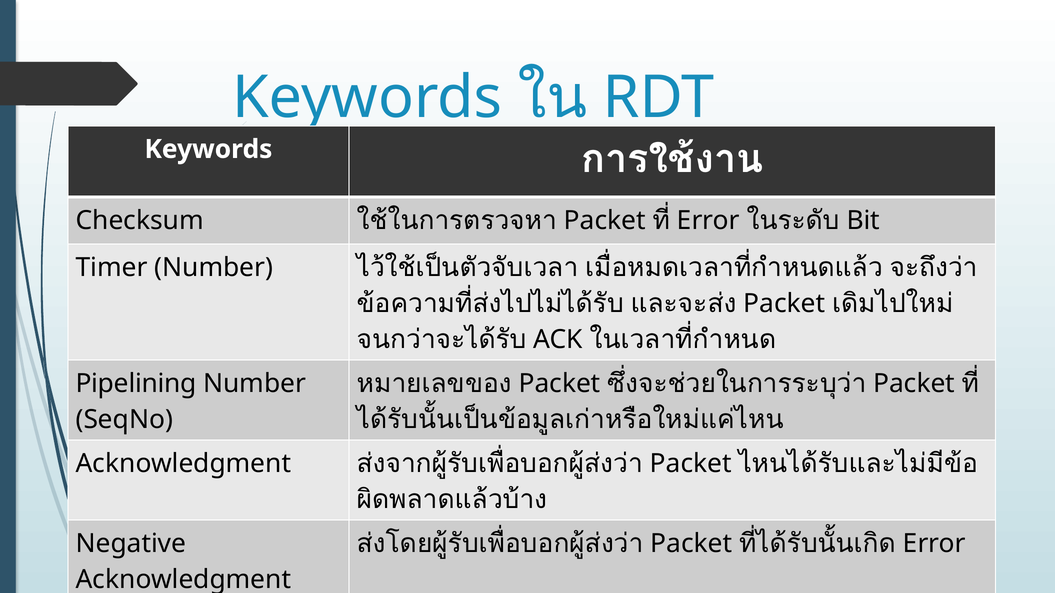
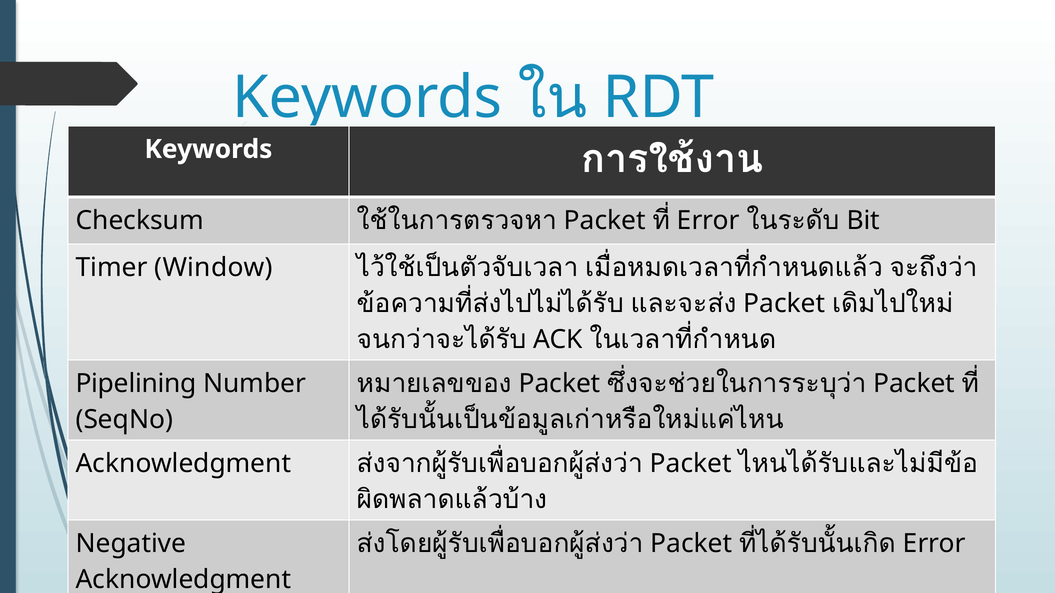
Timer Number: Number -> Window (214, 268)
